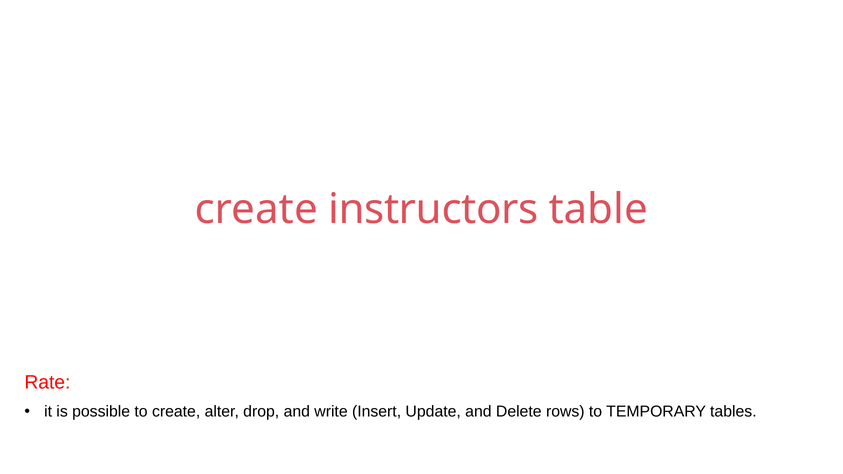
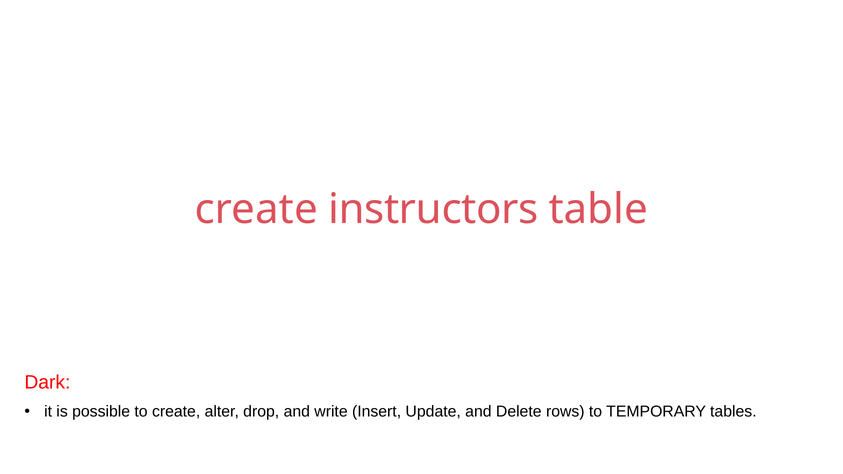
Rate: Rate -> Dark (47, 383)
